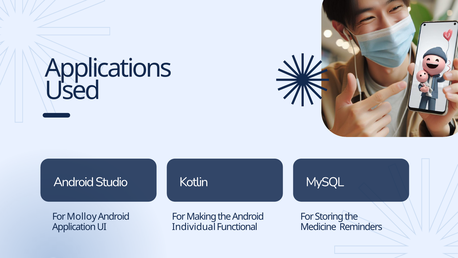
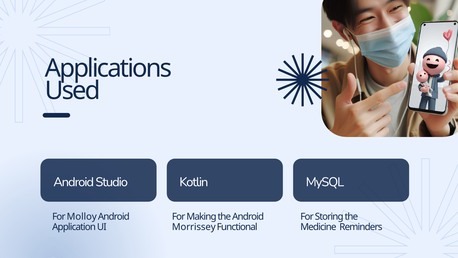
Individual: Individual -> Morrissey (194, 227)
